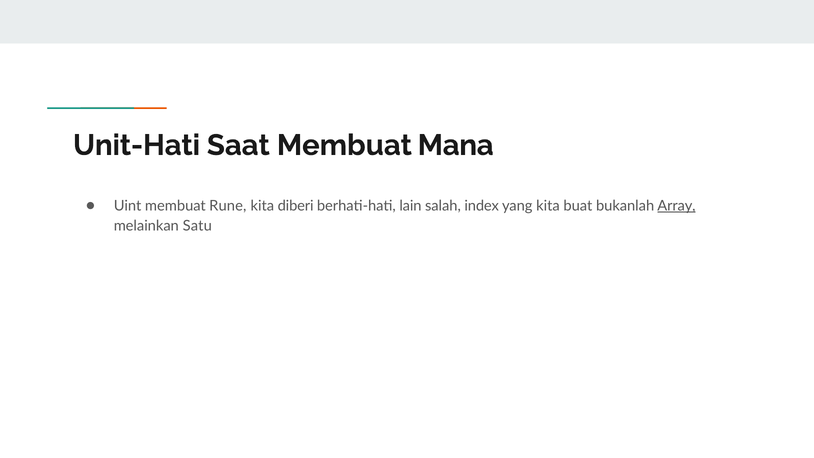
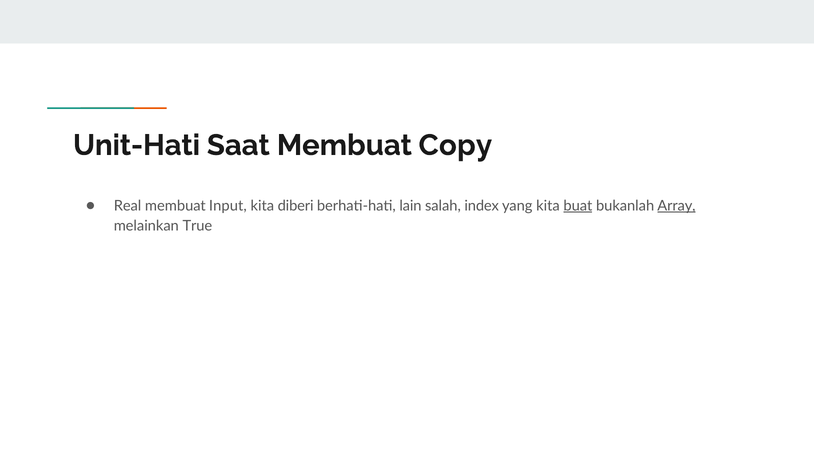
Mana: Mana -> Copy (455, 145)
Uint: Uint -> Real (128, 206)
Rune: Rune -> Input (228, 206)
buat underline: none -> present (578, 206)
Satu: Satu -> True (197, 226)
